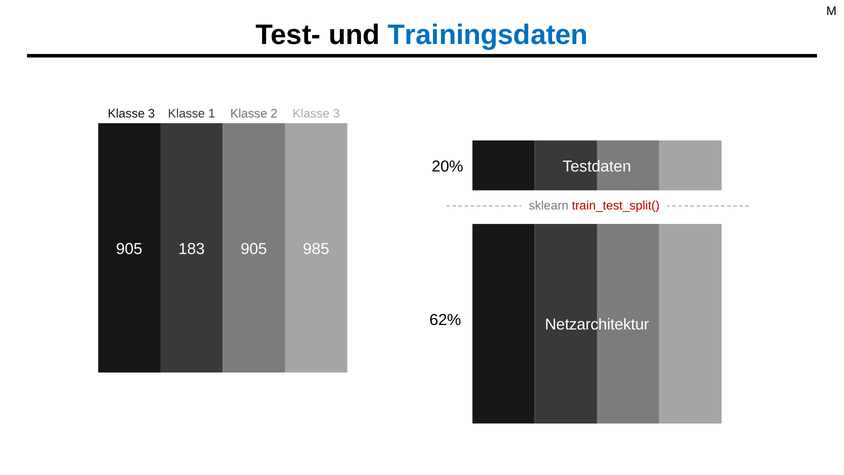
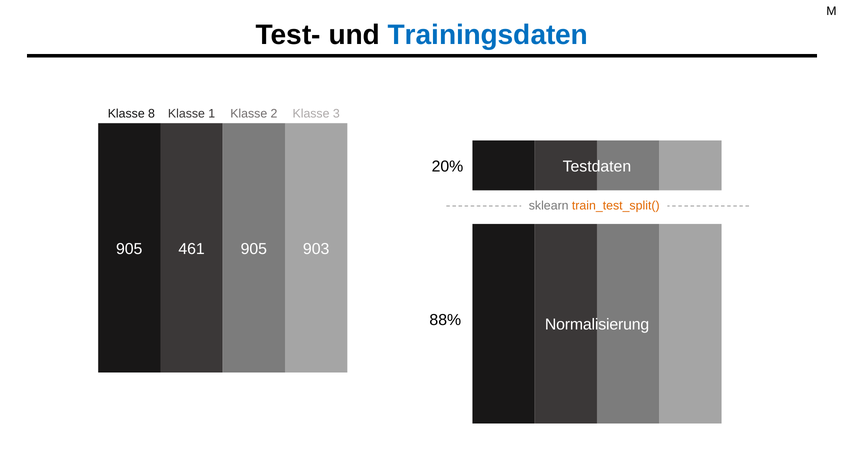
3: 3 -> 8 (152, 114)
train_test_split( colour: red -> orange (616, 206)
183: 183 -> 461 (192, 249)
985: 985 -> 903 (316, 249)
62%: 62% -> 88% (445, 320)
Netzarchitektur: Netzarchitektur -> Normalisierung (597, 324)
